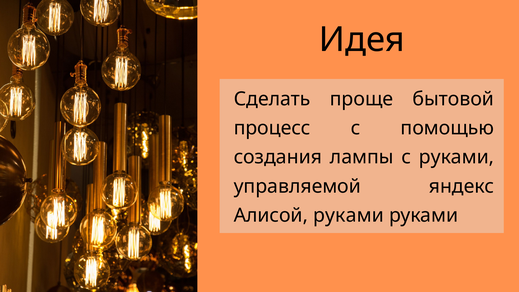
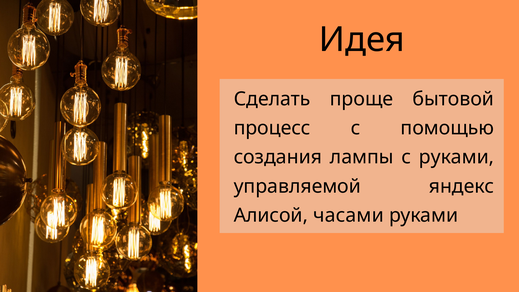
Алисой руками: руками -> часами (348, 215)
